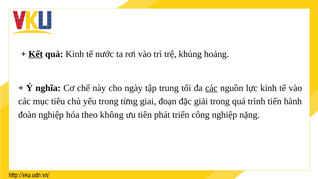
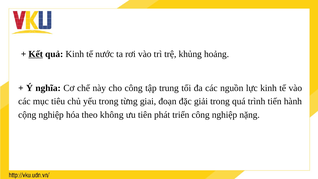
cho ngày: ngày -> công (134, 88)
các underline: present -> none (211, 88)
đoàn: đoàn -> cộng (27, 115)
